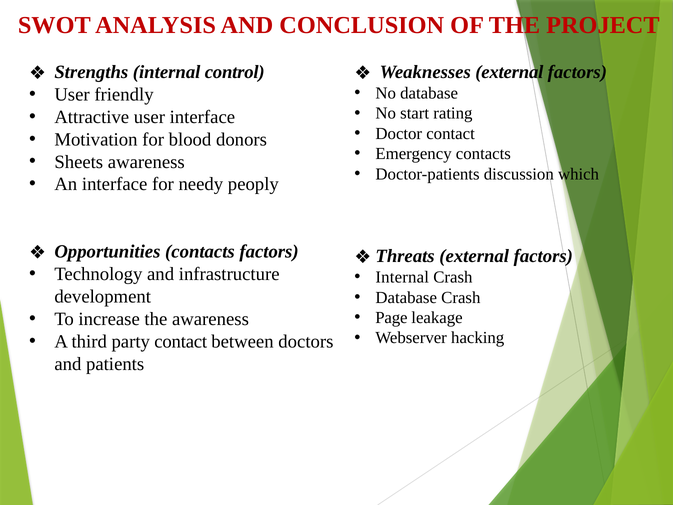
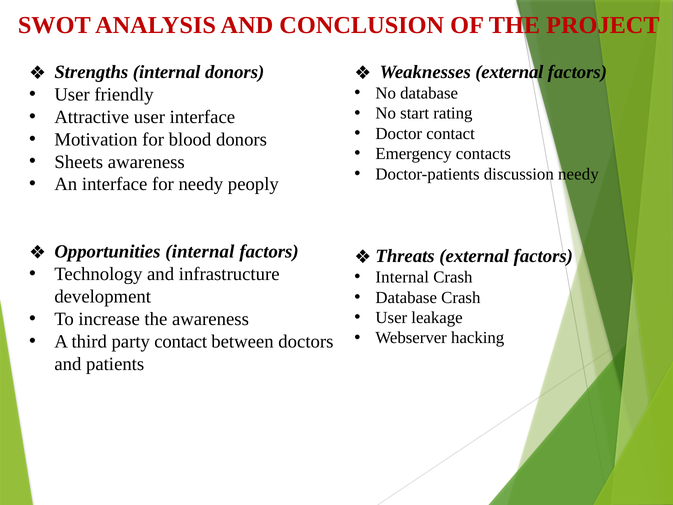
internal control: control -> donors (235, 72)
discussion which: which -> needy (578, 174)
Opportunities contacts: contacts -> internal (200, 252)
Page: Page -> User (391, 318)
